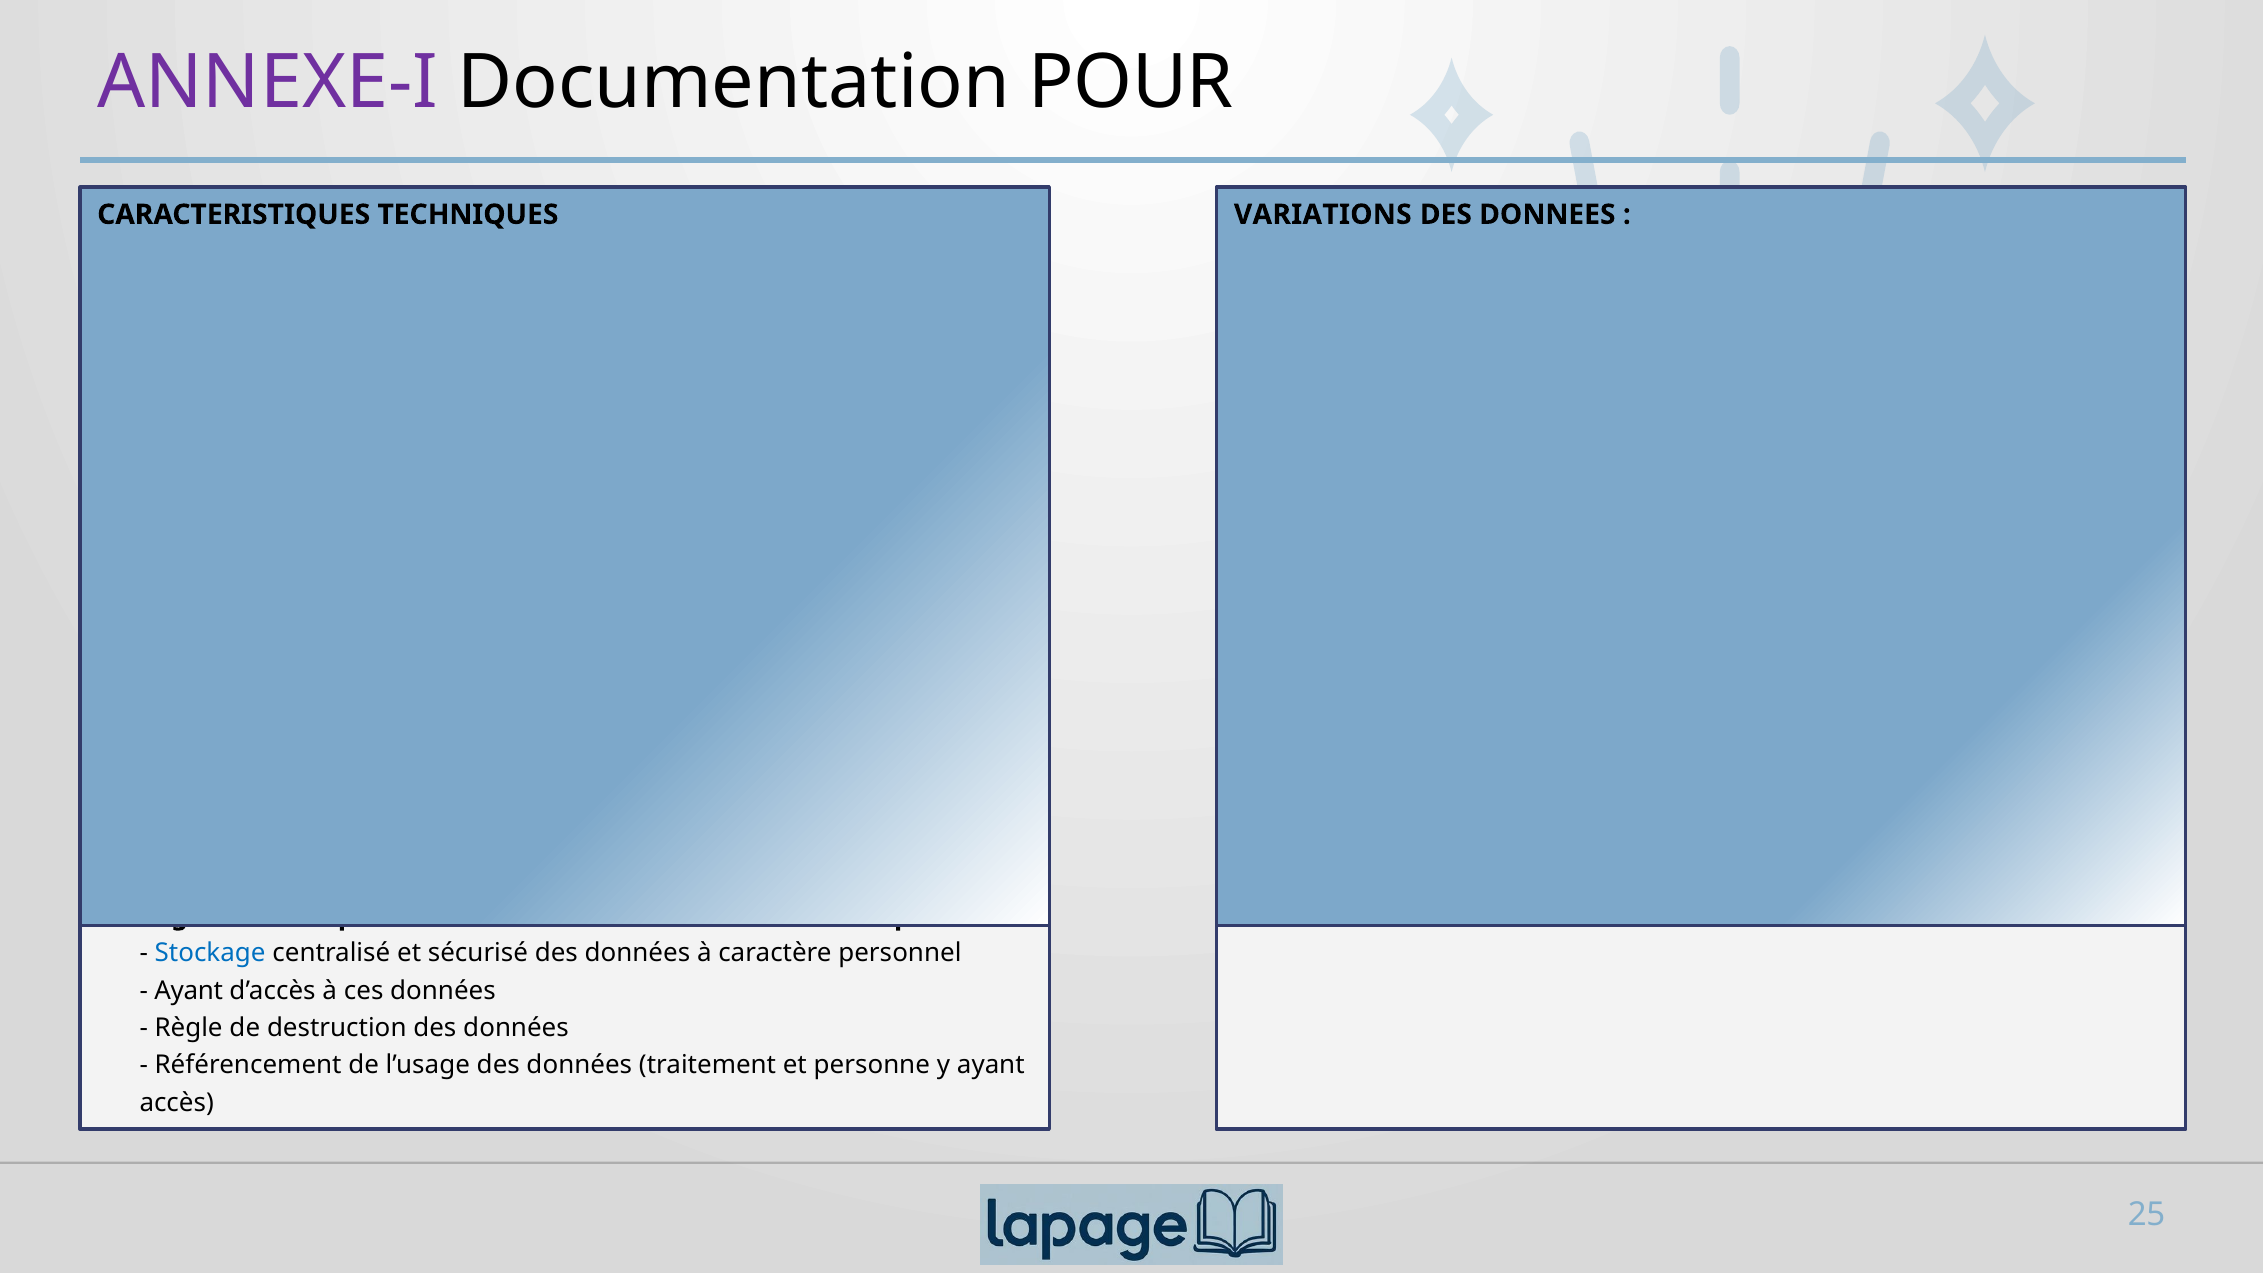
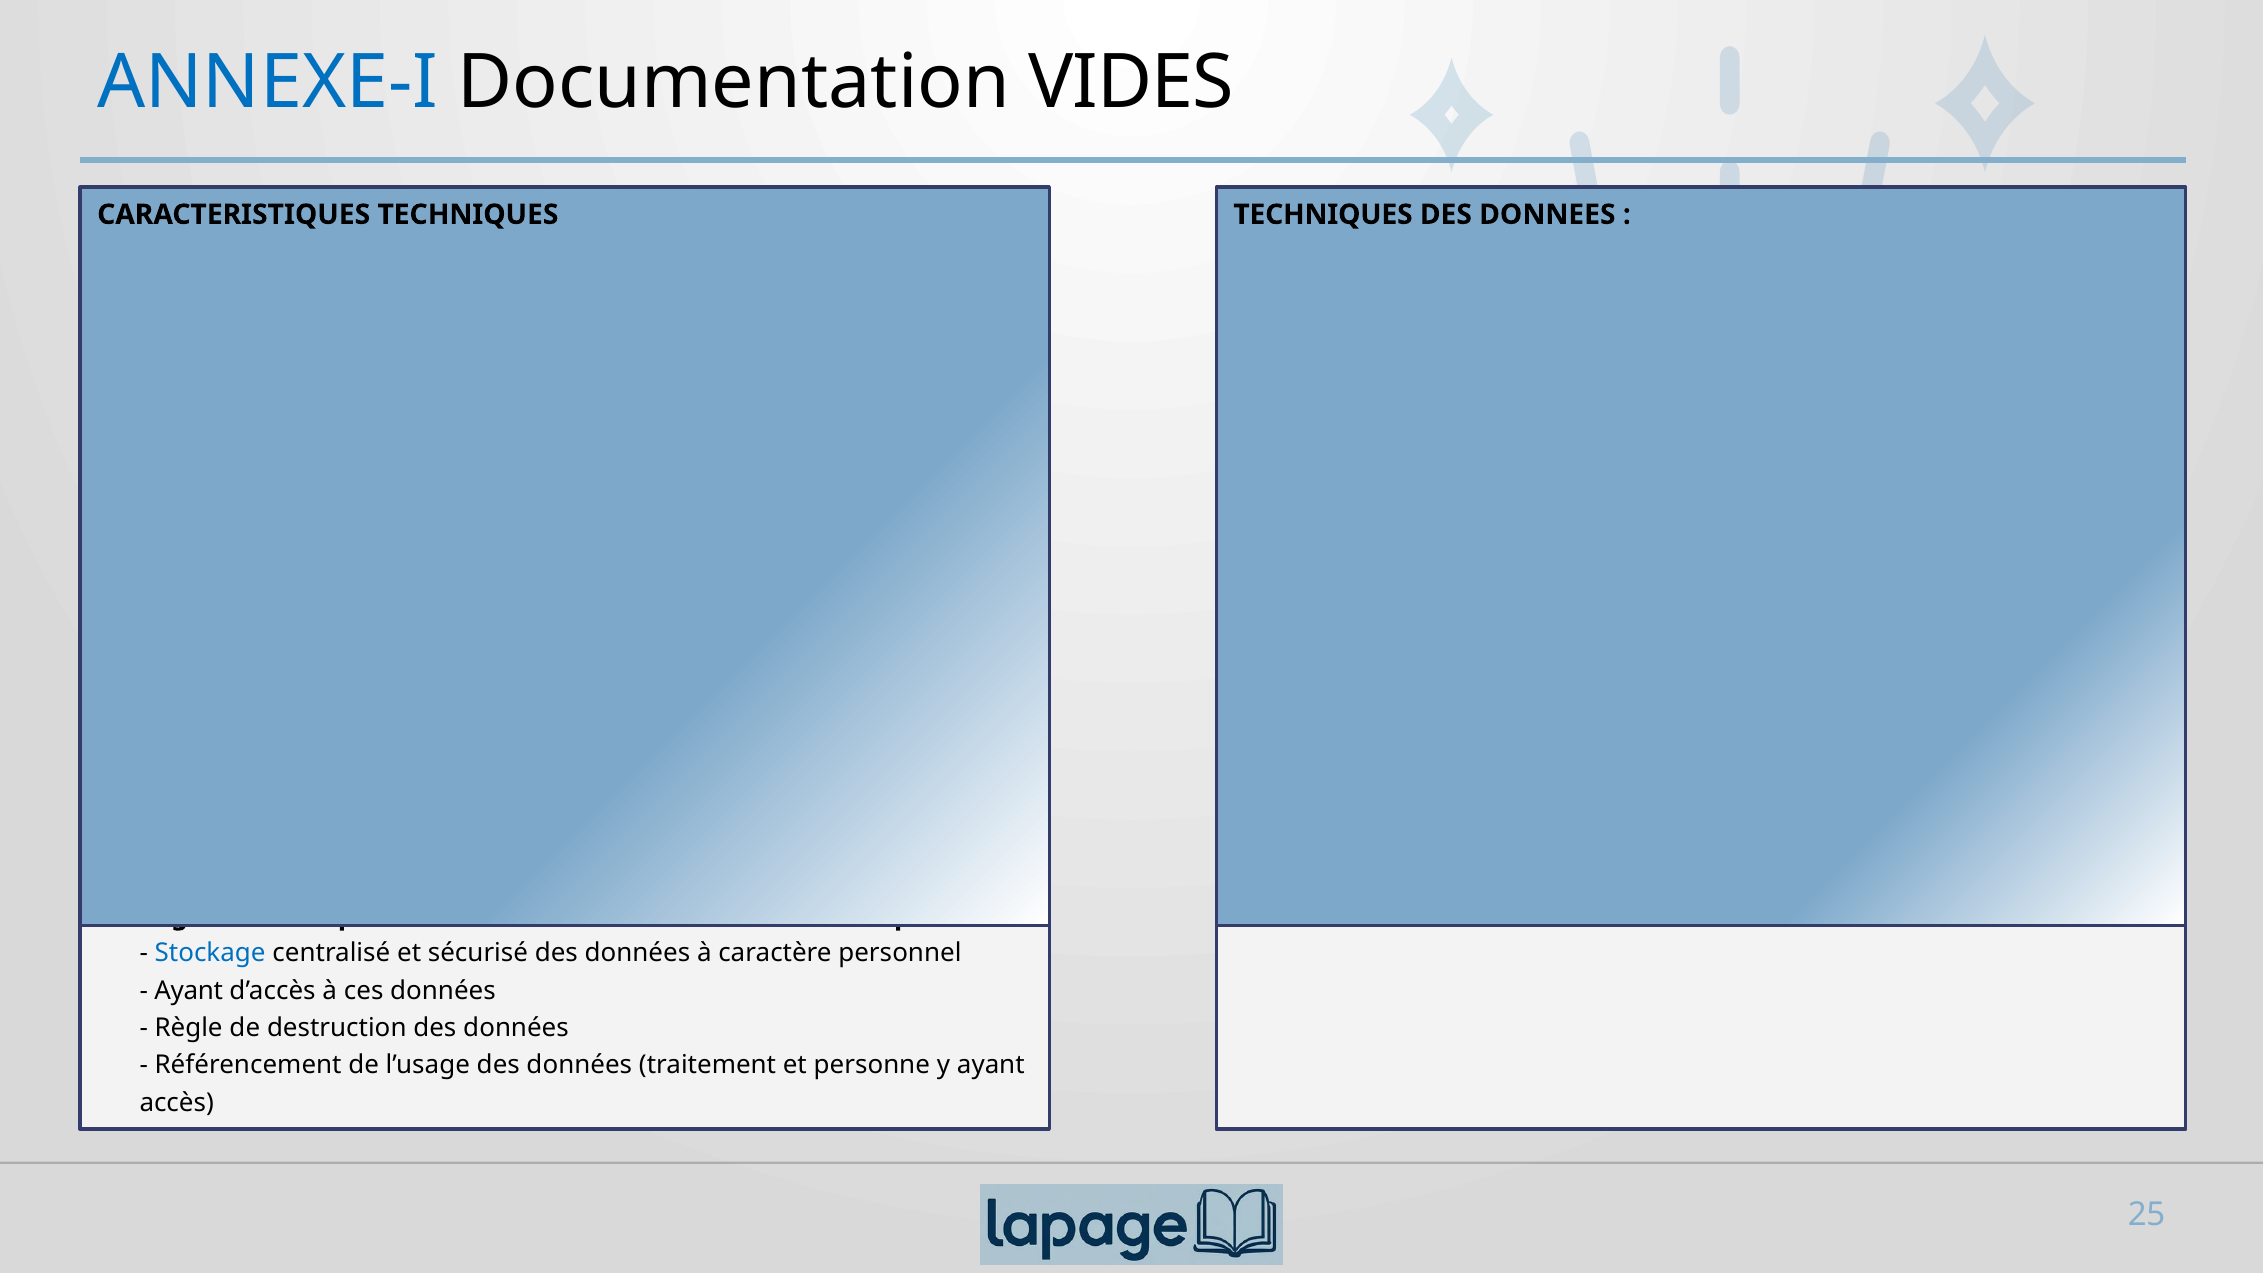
ANNEXE-I colour: purple -> blue (268, 82)
Documentation POUR: POUR -> VIDES (1131, 82)
TECHNIQUES VARIATIONS: VARIATIONS -> TECHNIQUES (1323, 215)
